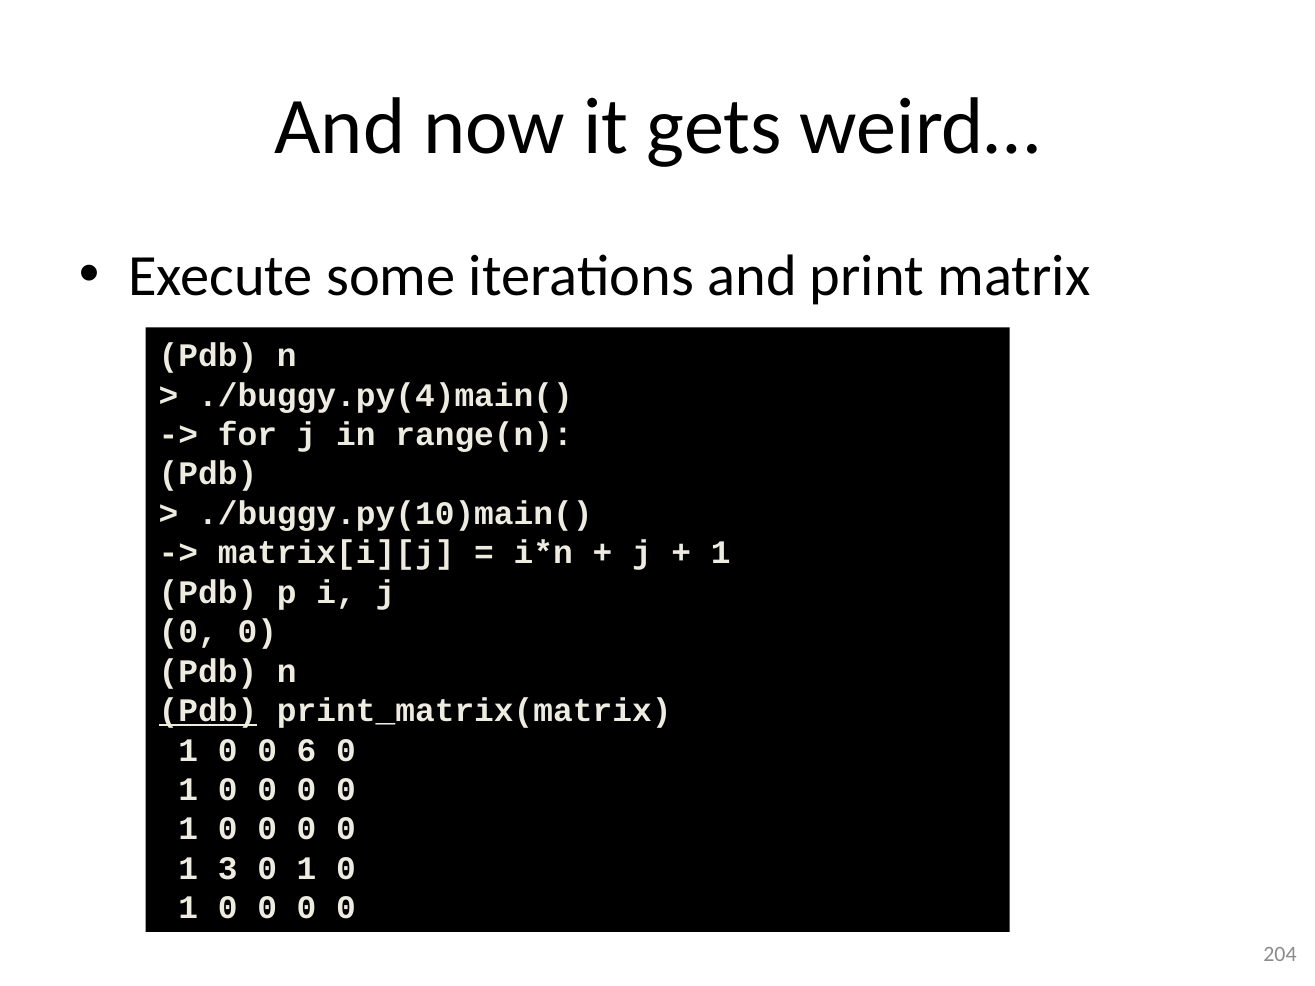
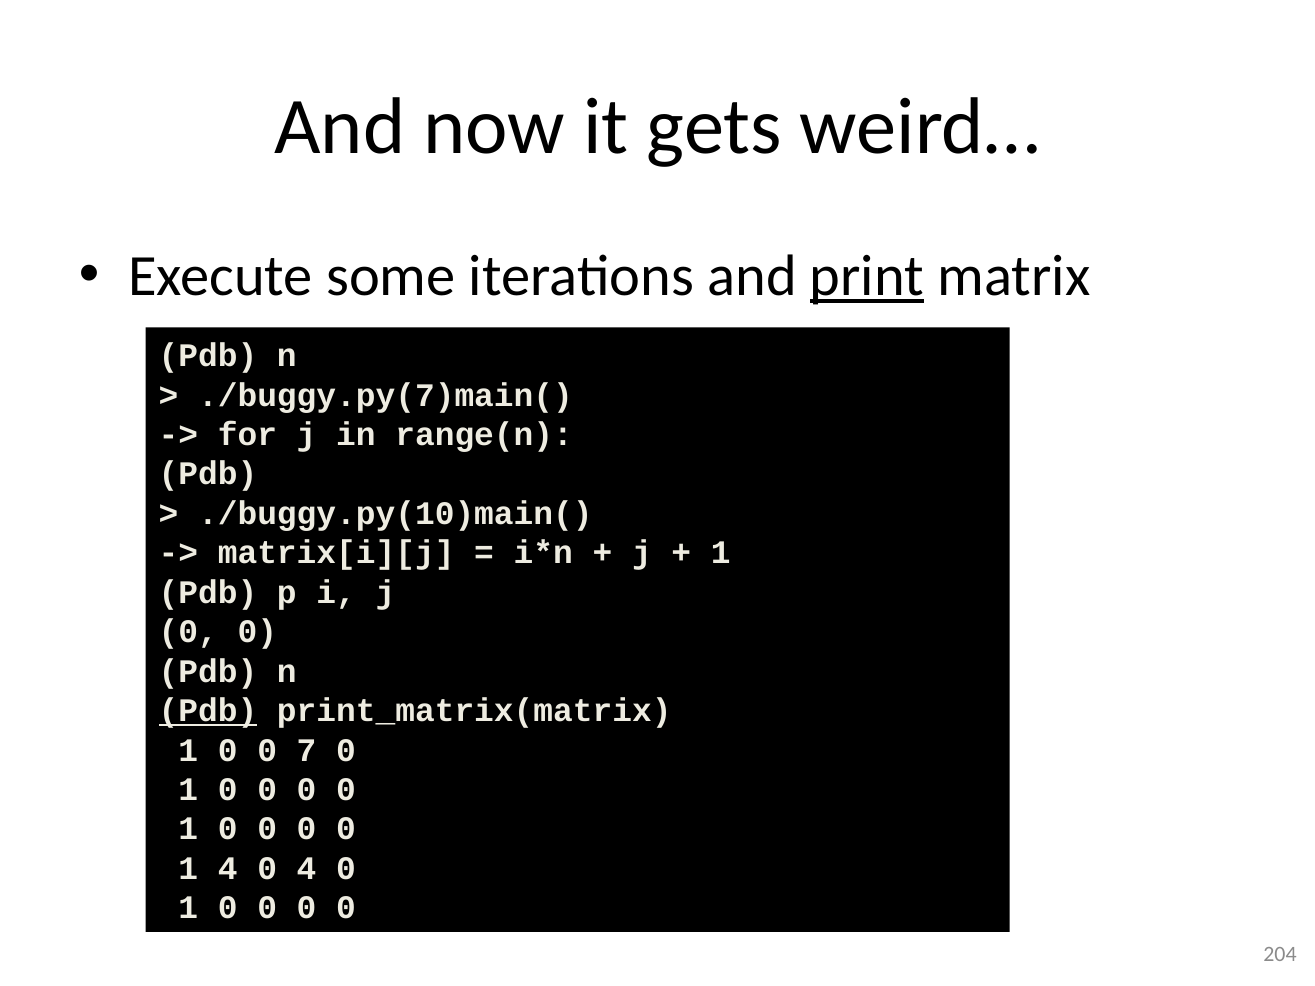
print underline: none -> present (867, 276)
./buggy.py(4)main(: ./buggy.py(4)main( -> ./buggy.py(7)main( (385, 395)
6: 6 -> 7 (307, 750)
1 3: 3 -> 4 (228, 869)
1: 1 -> 4 (307, 869)
